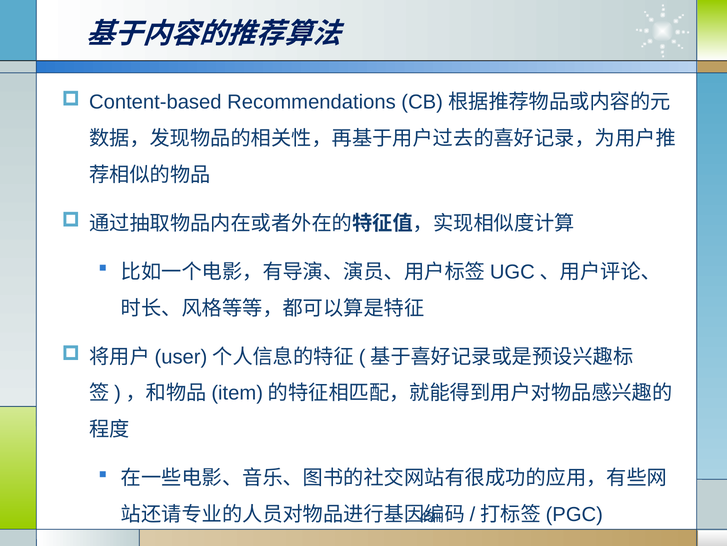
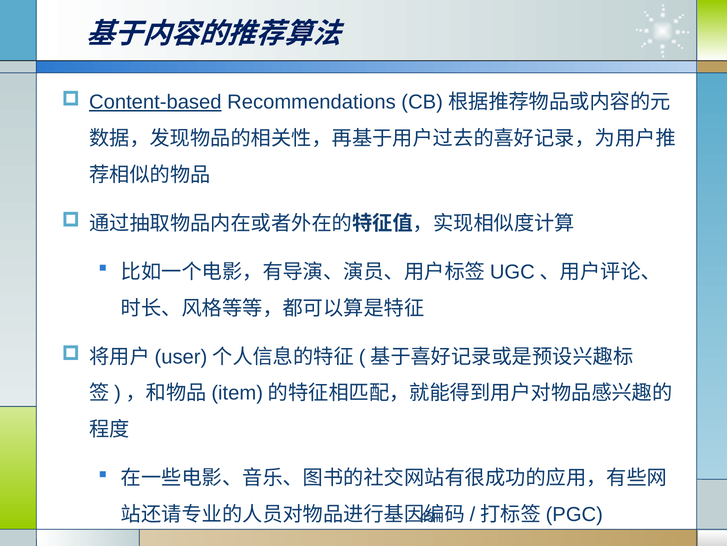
Content-based underline: none -> present (155, 102)
